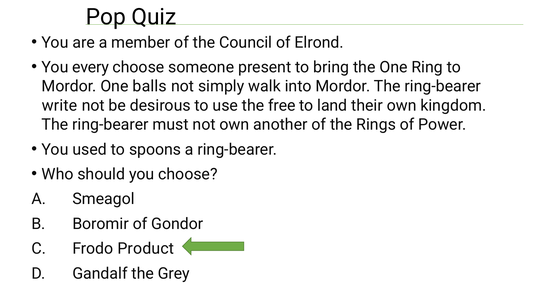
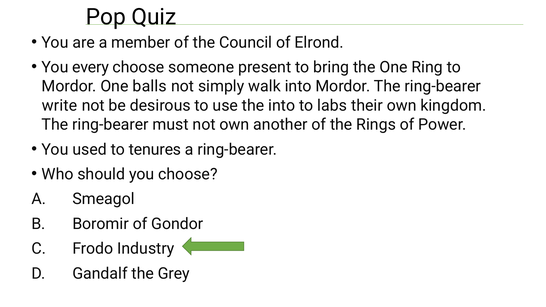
the free: free -> into (282, 106)
land: land -> labs (332, 106)
spoons: spoons -> tenures (155, 149)
Product: Product -> Industry (146, 249)
